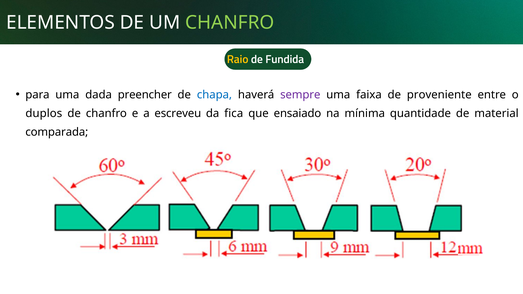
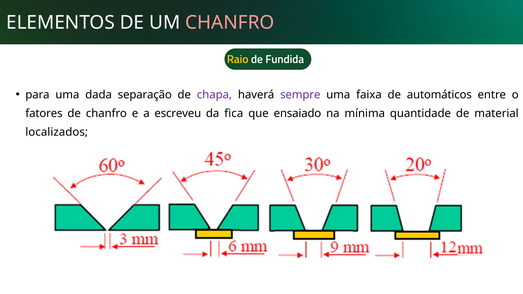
CHANFRO colour: light green -> pink (230, 22)
preencher: preencher -> separação (145, 95)
chapa colour: blue -> purple (214, 95)
proveniente: proveniente -> automáticos (439, 95)
duplos: duplos -> fatores (44, 113)
comparada: comparada -> localizados (57, 132)
